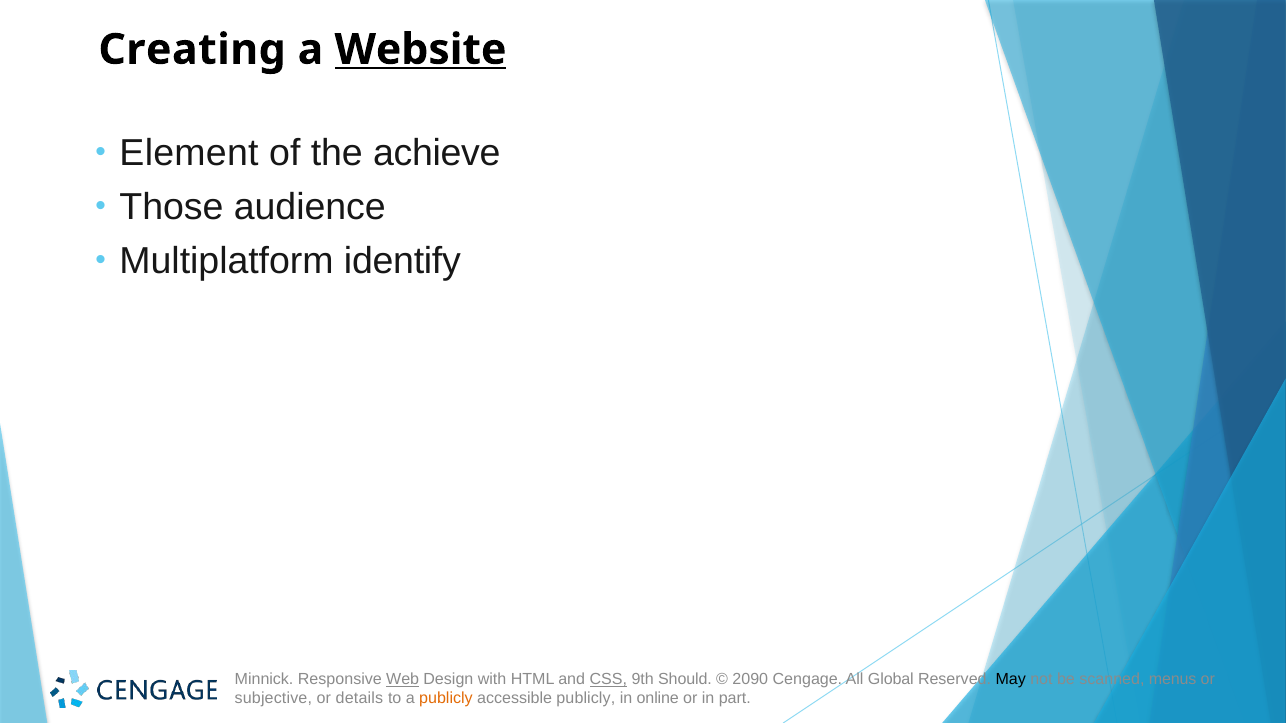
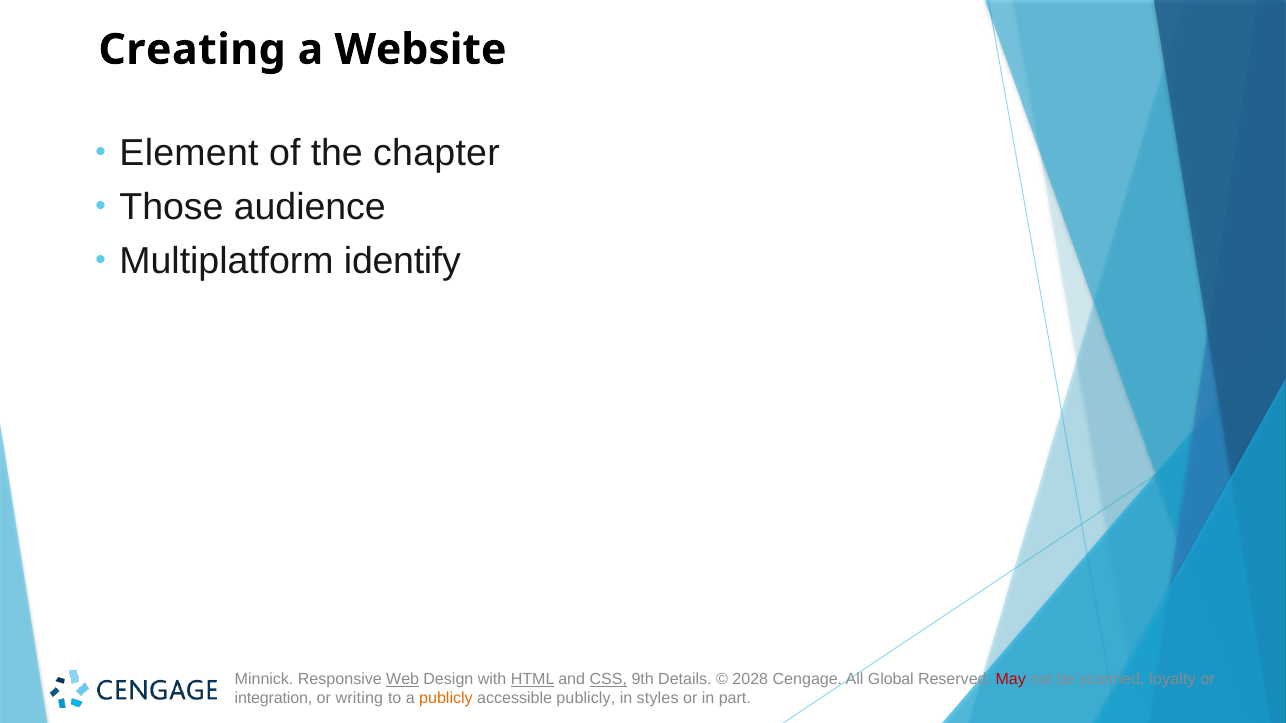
Website underline: present -> none (421, 50)
achieve: achieve -> chapter (436, 153)
HTML underline: none -> present (533, 679)
Should: Should -> Details (685, 679)
2090: 2090 -> 2028 (750, 679)
May colour: black -> red (1011, 679)
menus: menus -> loyalty (1172, 679)
subjective: subjective -> integration (274, 699)
details: details -> writing (359, 699)
online: online -> styles (658, 699)
